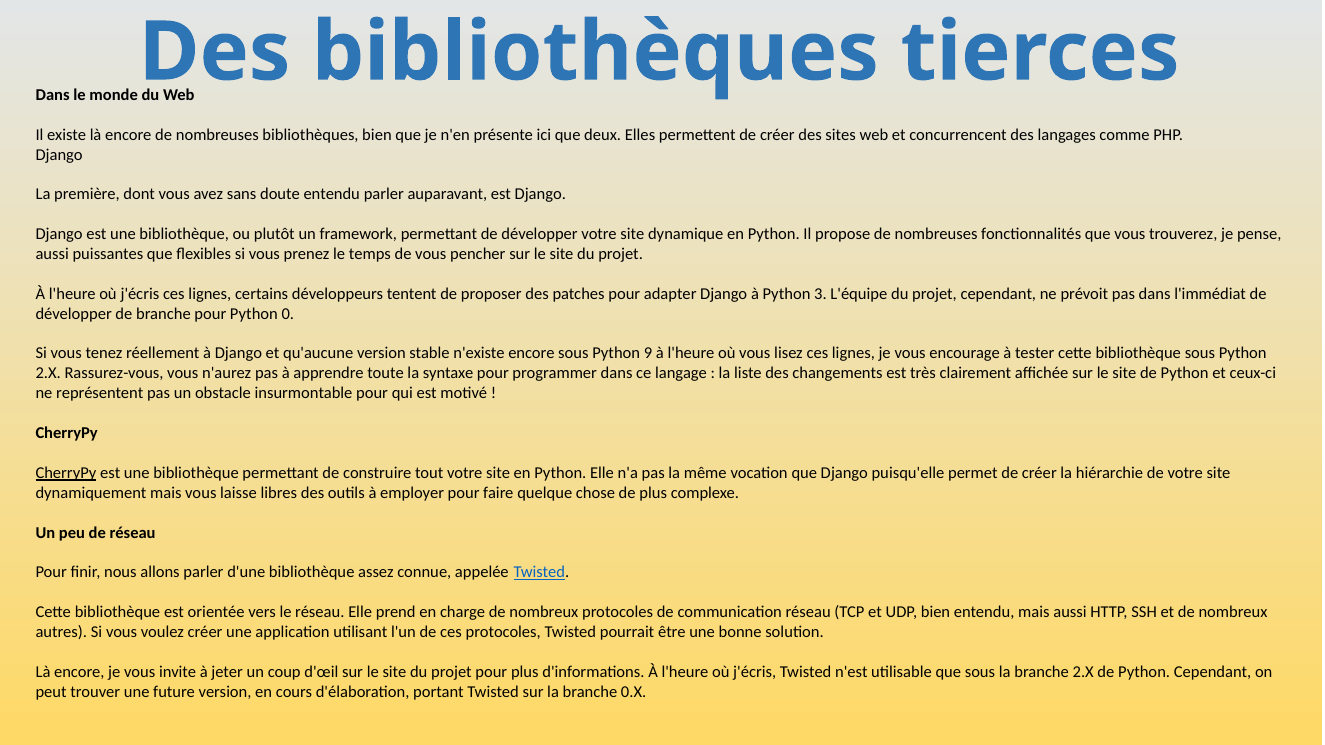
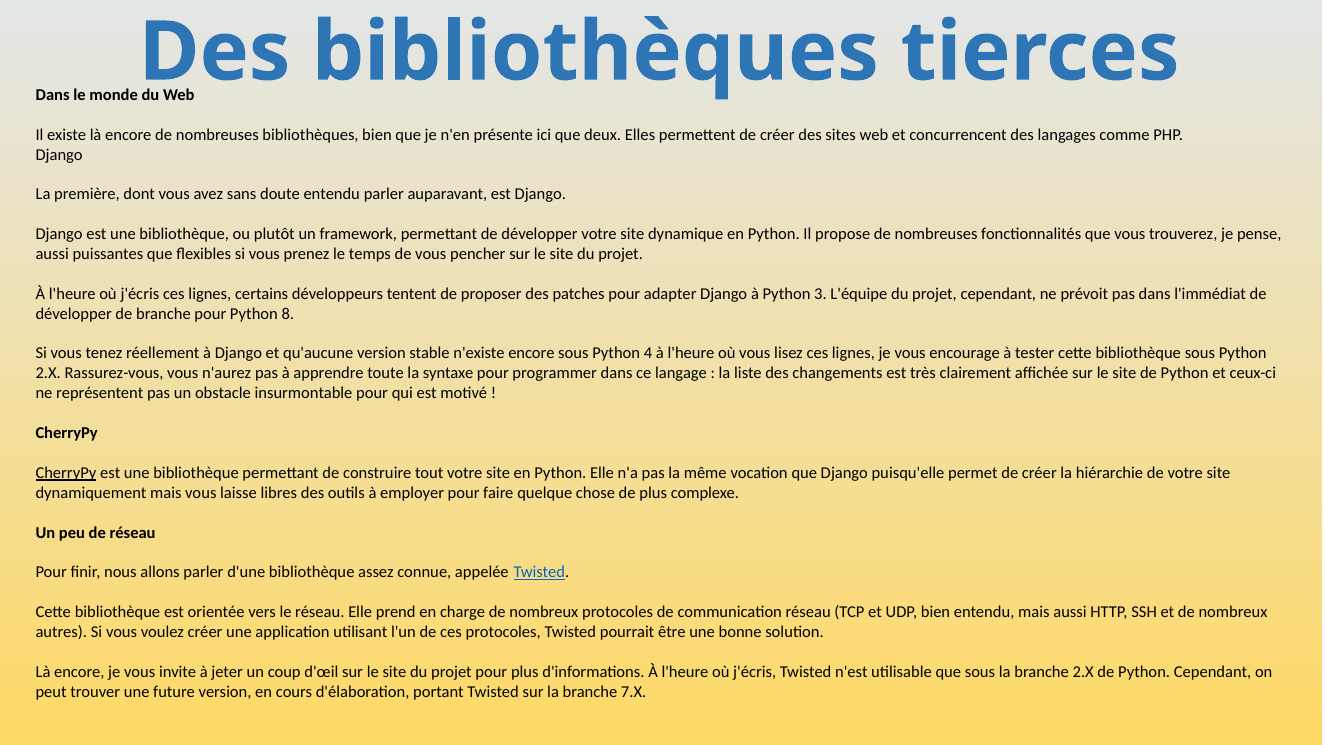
0: 0 -> 8 (288, 314)
9: 9 -> 4 (648, 354)
0.X: 0.X -> 7.X (634, 692)
